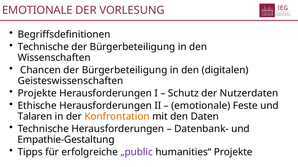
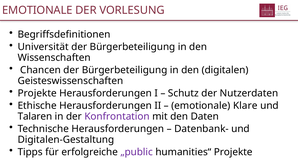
Technische: Technische -> Universität (43, 47)
Feste: Feste -> Klare (245, 106)
Konfrontation colour: orange -> purple (117, 117)
Empathie-Gestaltung: Empathie-Gestaltung -> Digitalen-Gestaltung (66, 140)
